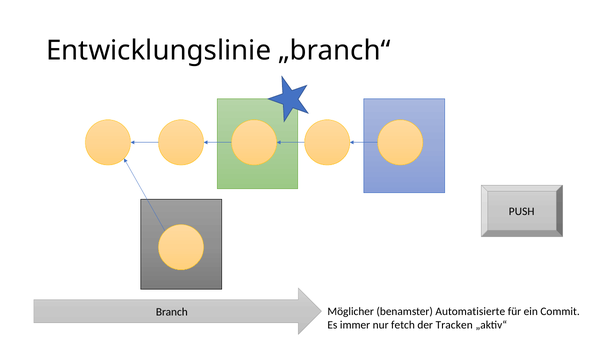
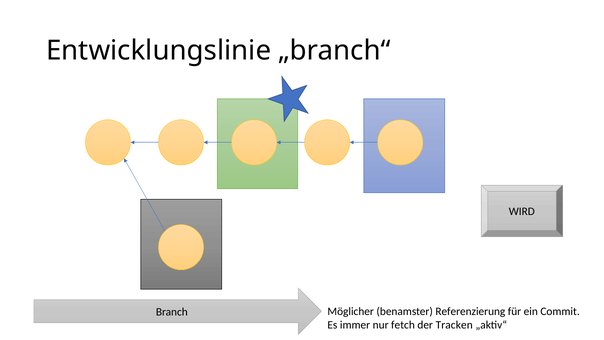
PUSH: PUSH -> WIRD (522, 211)
Automatisierte: Automatisierte -> Referenzierung (470, 311)
